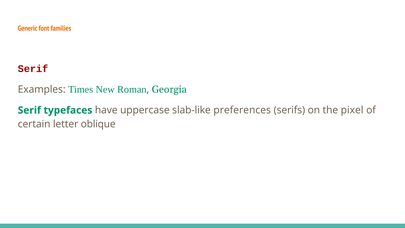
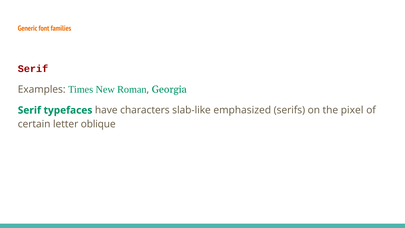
uppercase: uppercase -> characters (145, 110)
preferences: preferences -> emphasized (242, 110)
